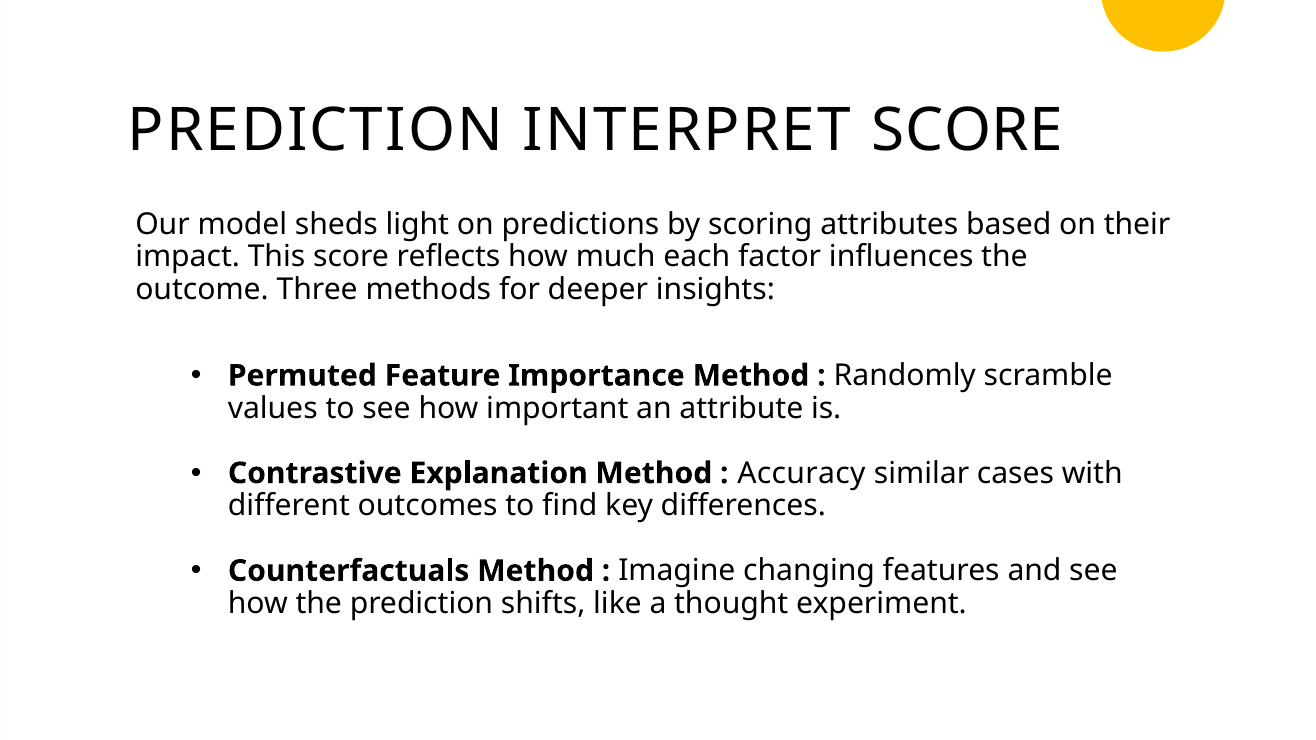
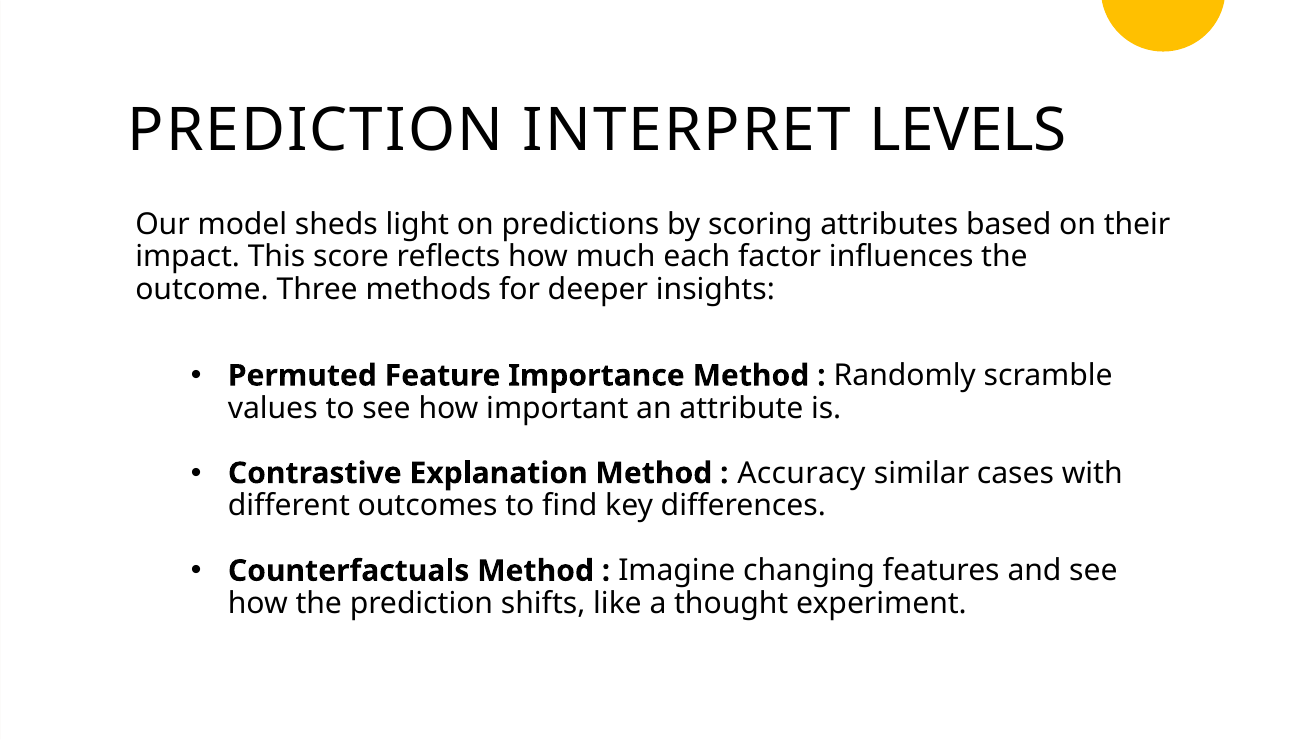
INTERPRET SCORE: SCORE -> LEVELS (968, 130)
